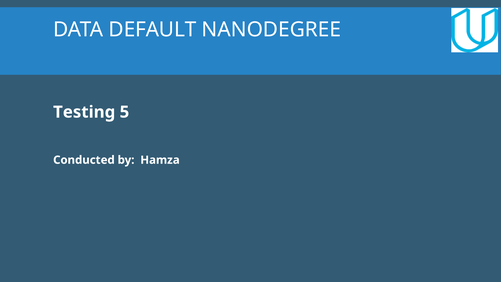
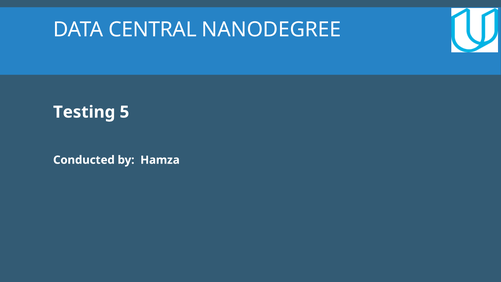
DEFAULT: DEFAULT -> CENTRAL (153, 30)
